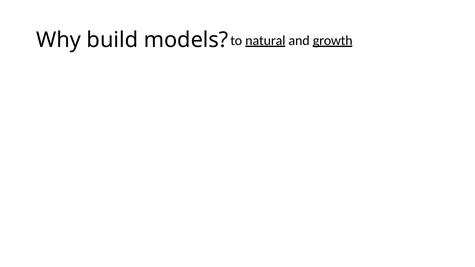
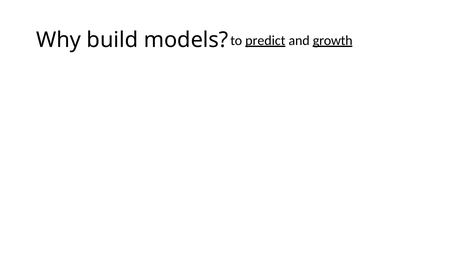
natural: natural -> predict (265, 40)
